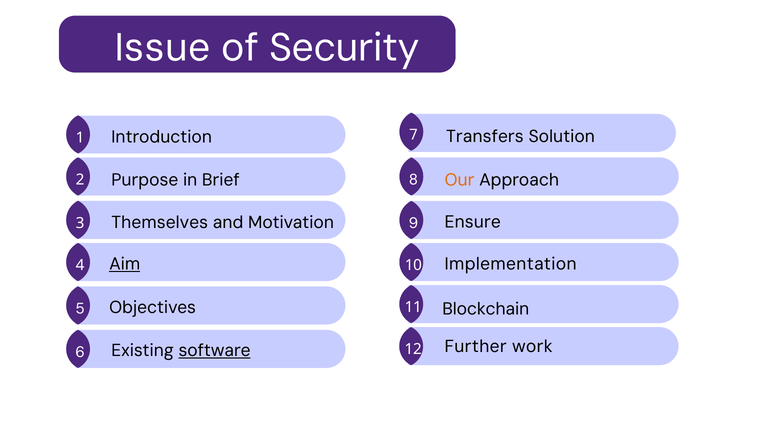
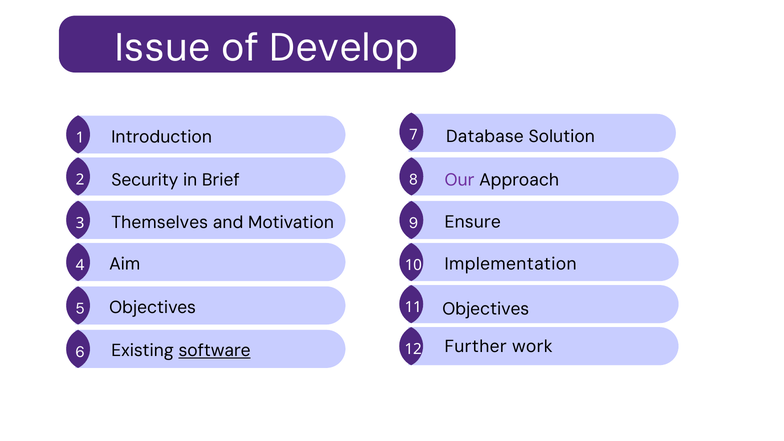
Security: Security -> Develop (344, 48)
Transfers: Transfers -> Database (485, 136)
Our colour: orange -> purple (460, 180)
Purpose: Purpose -> Security (145, 180)
Aim underline: present -> none (125, 264)
Blockchain: Blockchain -> Objectives (486, 309)
